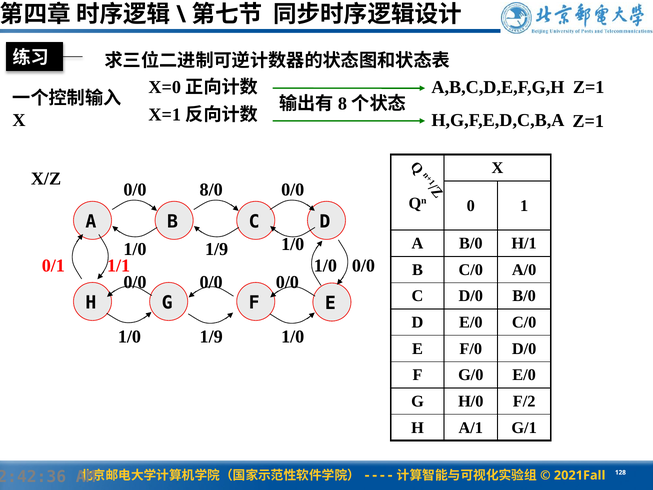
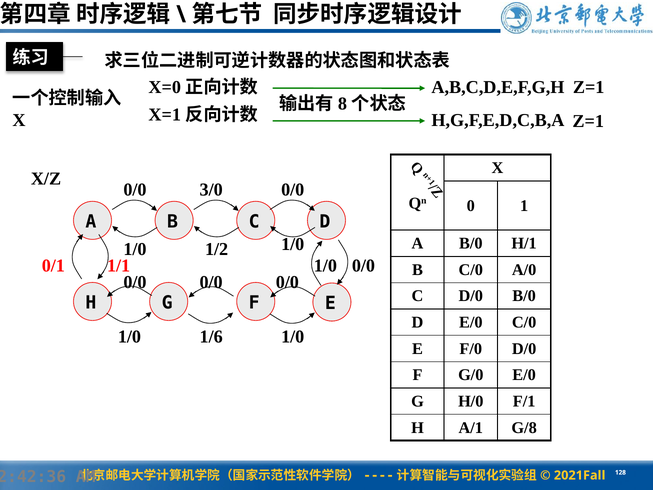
8/0: 8/0 -> 3/0 (211, 190)
1/9: 1/9 -> 1/2 (217, 249)
1/9: 1/9 -> 1/6 (211, 336)
F/2: F/2 -> F/1 (524, 401)
G/1: G/1 -> G/8 (524, 427)
